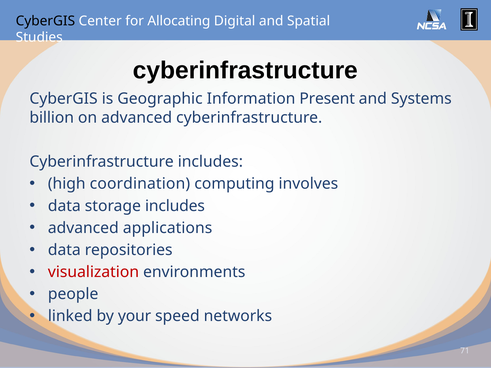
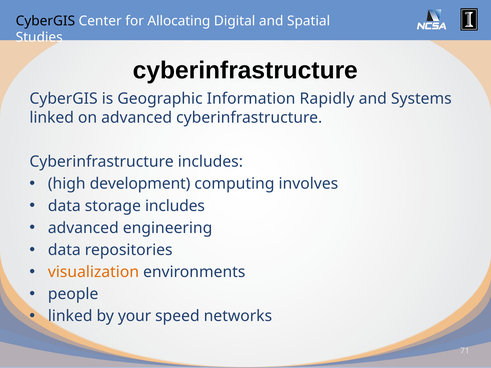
Present: Present -> Rapidly (327, 99)
billion: billion -> linked (52, 118)
coordination: coordination -> development (140, 184)
applications: applications -> engineering (168, 228)
visualization colour: red -> orange (93, 272)
